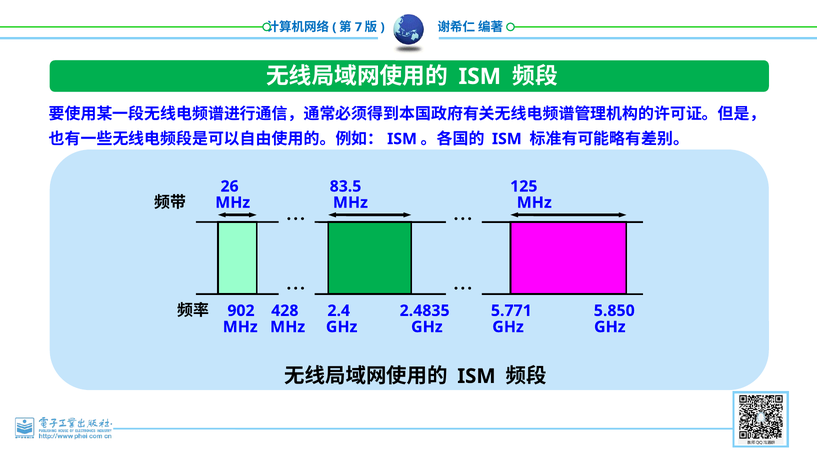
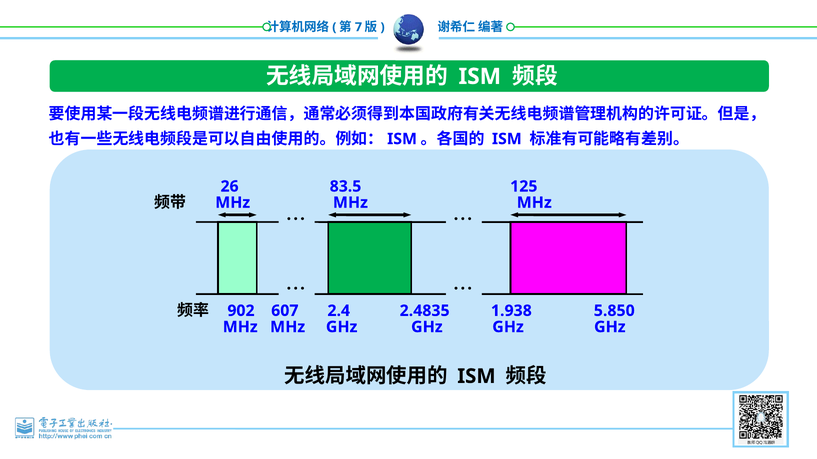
428: 428 -> 607 (285, 311)
5.771: 5.771 -> 1.938 (511, 311)
